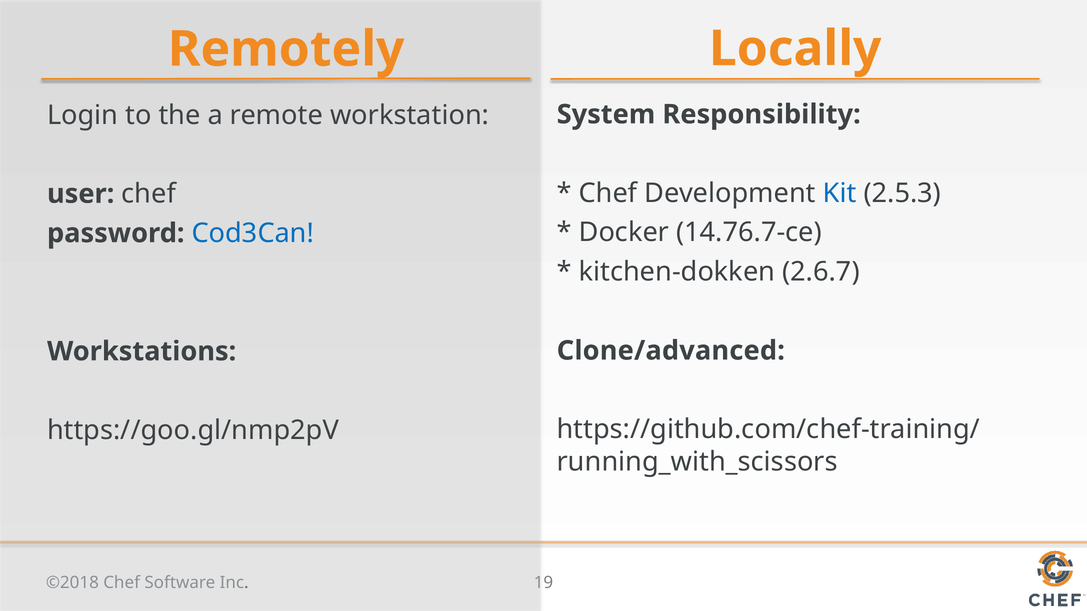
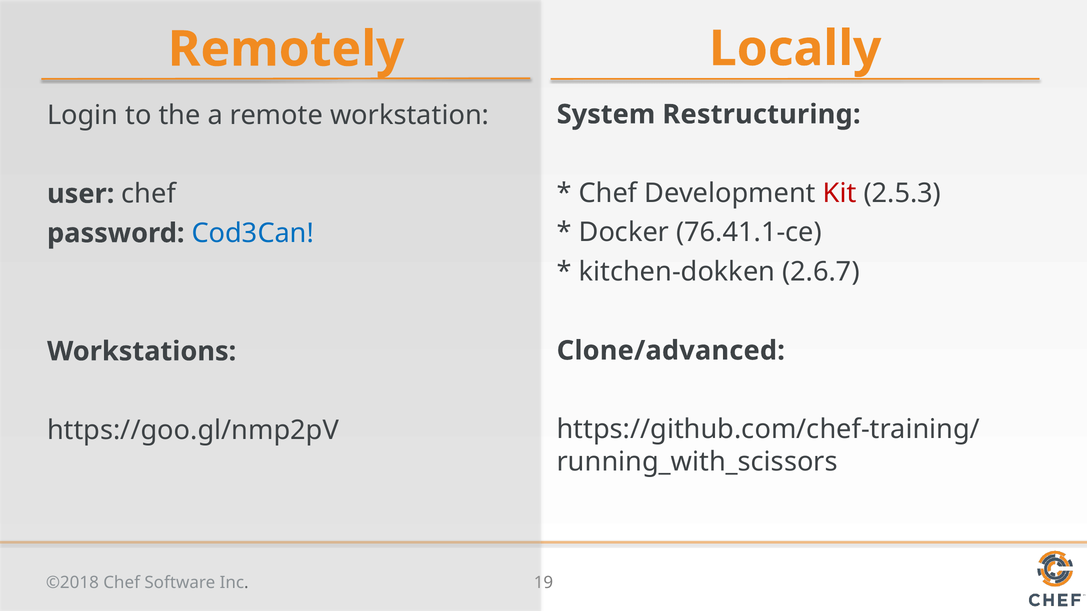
Responsibility: Responsibility -> Restructuring (761, 114)
Kit colour: blue -> red (840, 193)
14.76.7-ce: 14.76.7-ce -> 76.41.1-ce (749, 233)
